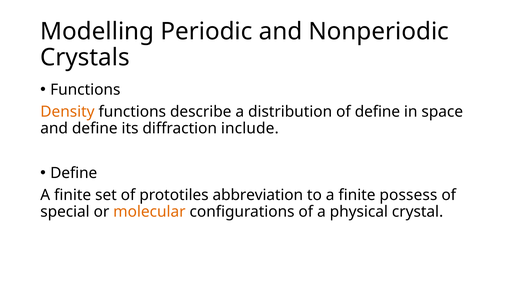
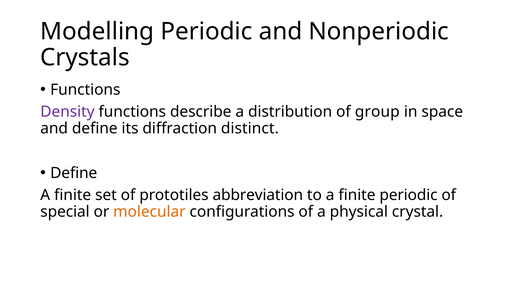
Density colour: orange -> purple (67, 112)
of define: define -> group (377, 112)
include: include -> distinct (250, 128)
finite possess: possess -> periodic (409, 195)
